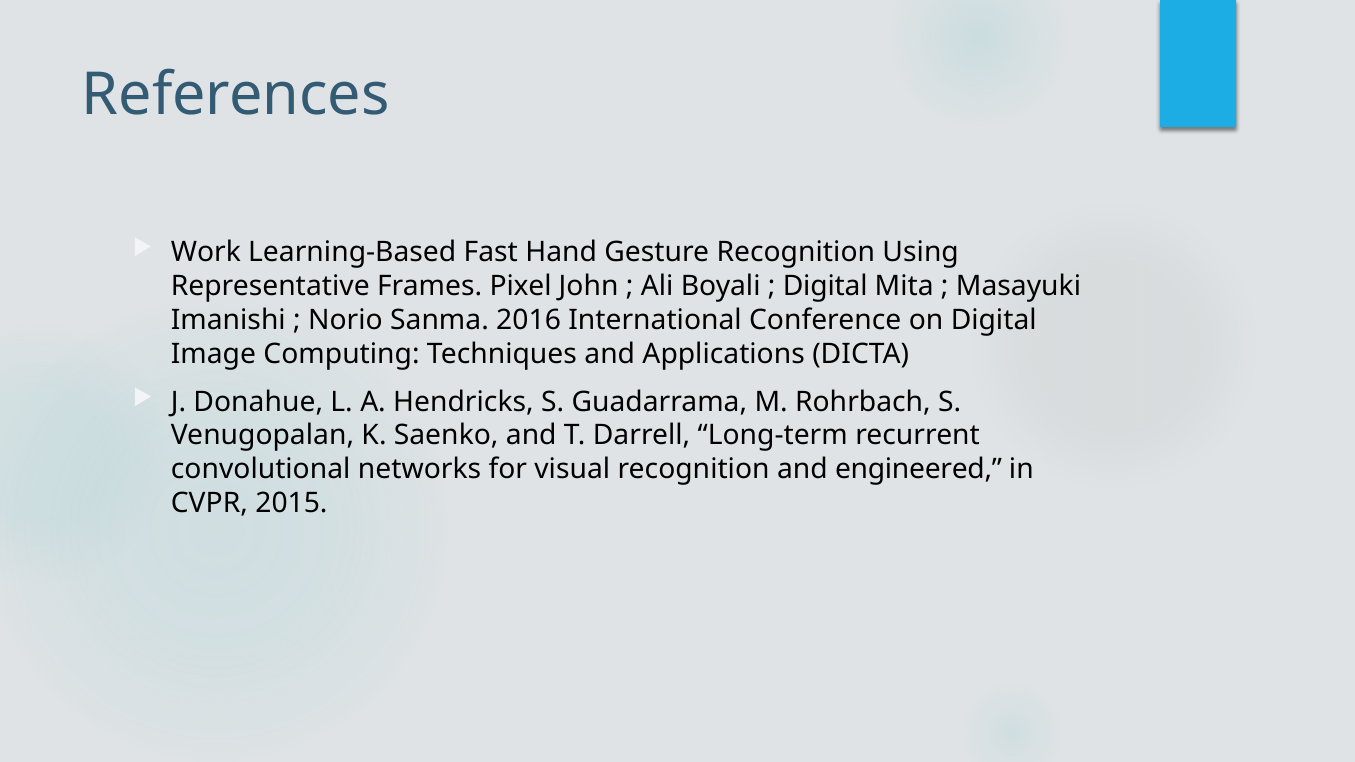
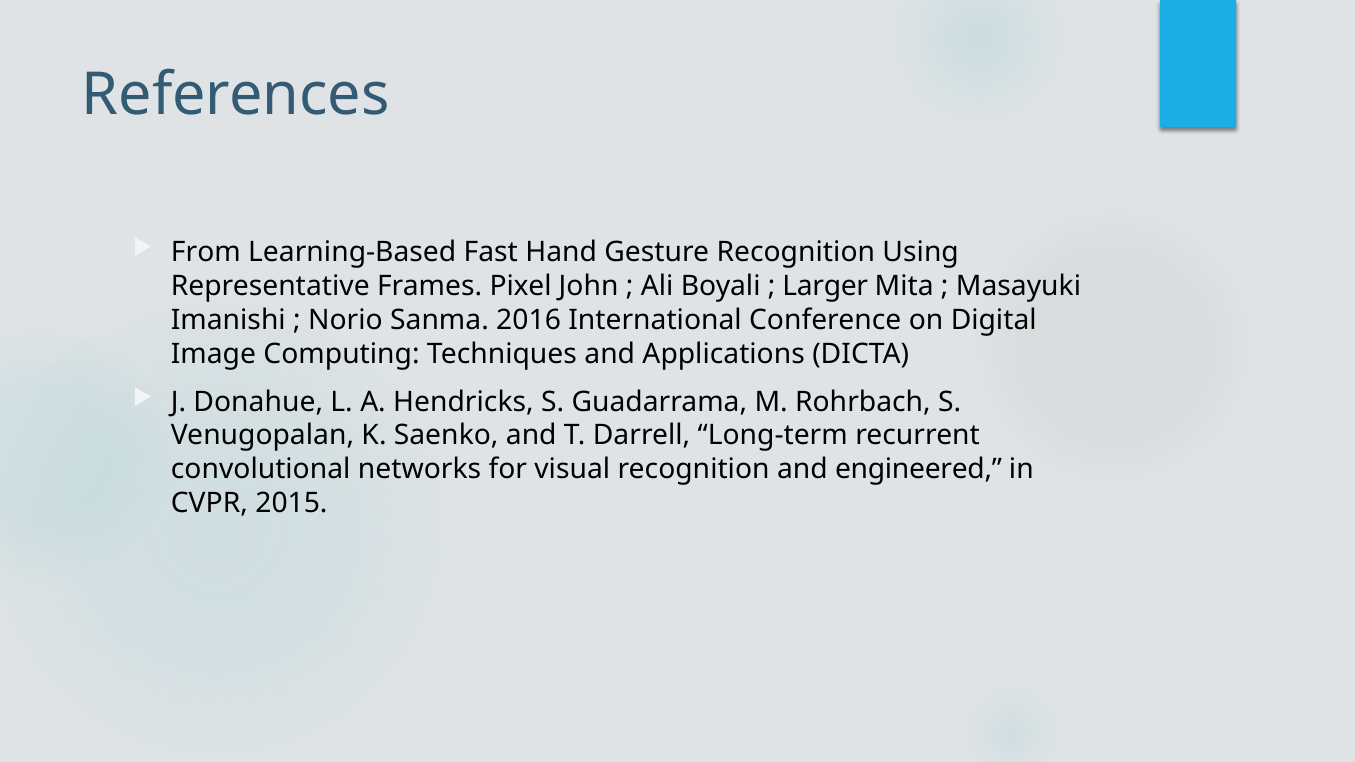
Work: Work -> From (206, 252)
Digital: Digital -> Larger (825, 286)
